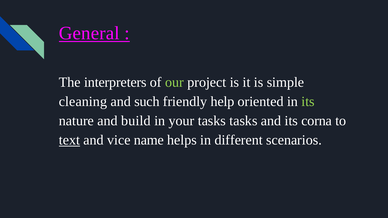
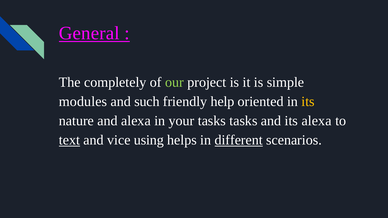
interpreters: interpreters -> completely (115, 82)
cleaning: cleaning -> modules (83, 102)
its colour: light green -> yellow (308, 102)
and build: build -> alexa (136, 121)
its corna: corna -> alexa (317, 121)
name: name -> using (149, 140)
different underline: none -> present (239, 140)
